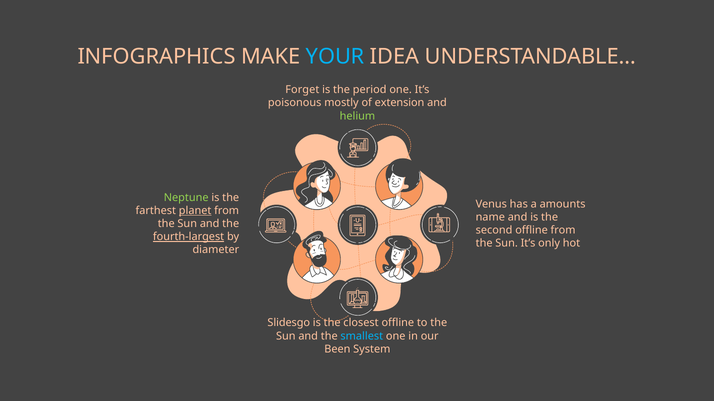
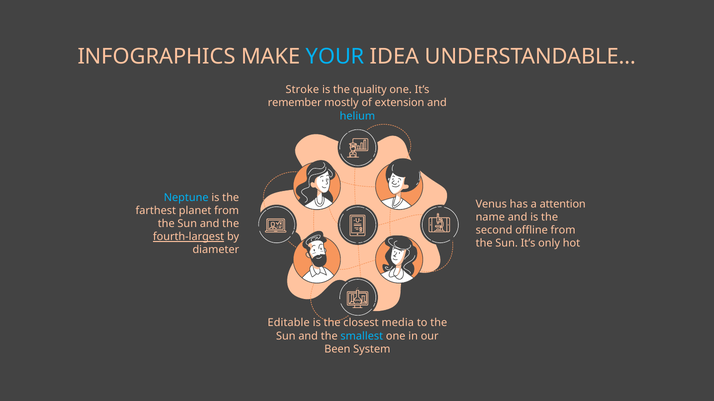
Forget: Forget -> Stroke (302, 90)
period: period -> quality (370, 90)
poisonous: poisonous -> remember (295, 103)
helium colour: light green -> light blue (357, 116)
Neptune colour: light green -> light blue (186, 198)
amounts: amounts -> attention (563, 204)
planet underline: present -> none (195, 211)
Slidesgo: Slidesgo -> Editable (289, 323)
closest offline: offline -> media (398, 323)
